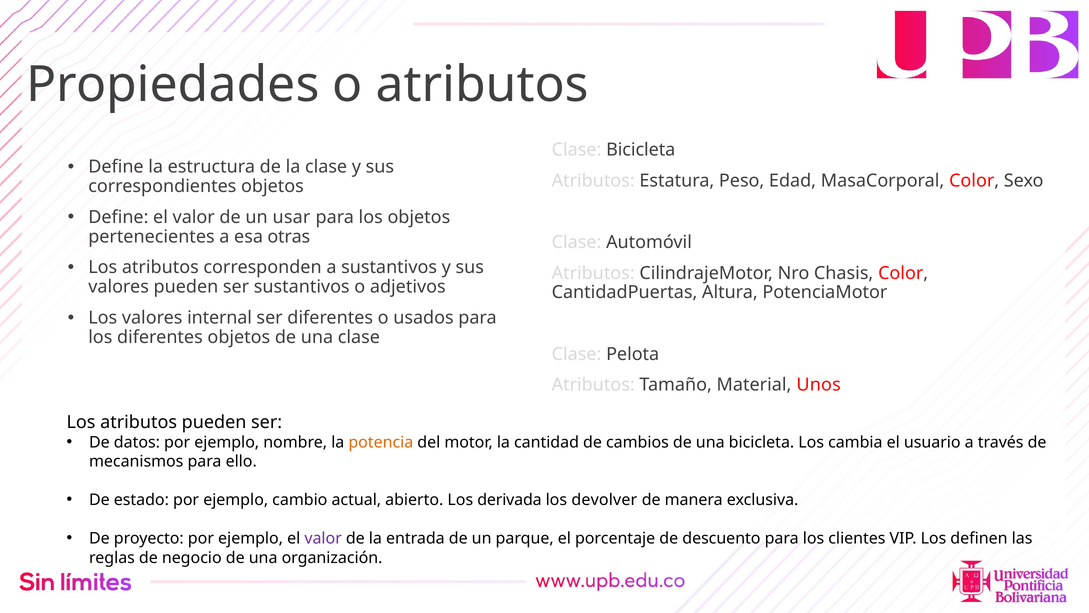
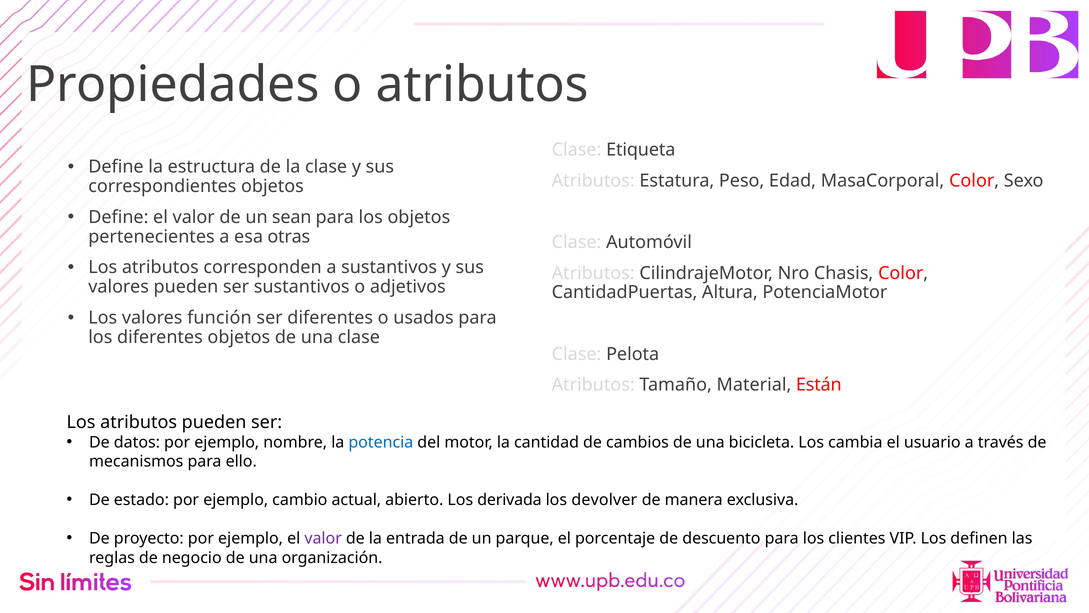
Clase Bicicleta: Bicicleta -> Etiqueta (641, 150)
usar: usar -> sean (292, 217)
internal: internal -> función (219, 318)
Unos: Unos -> Están (819, 385)
potencia colour: orange -> blue (381, 442)
